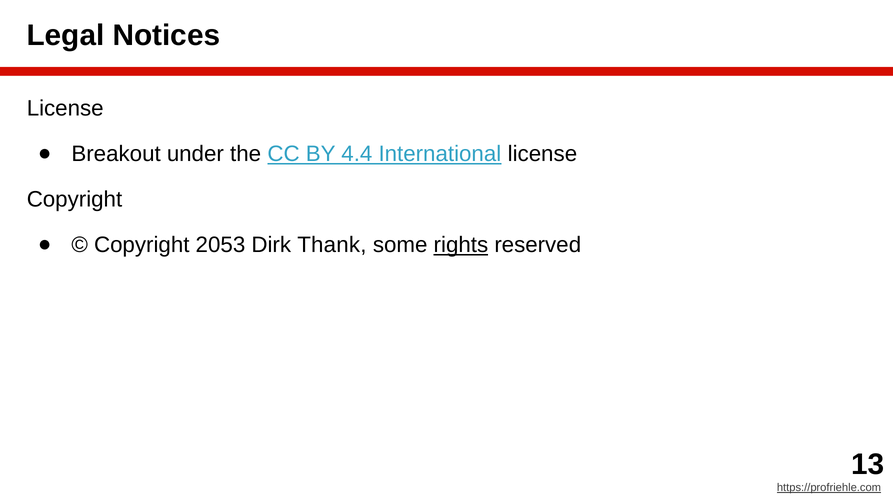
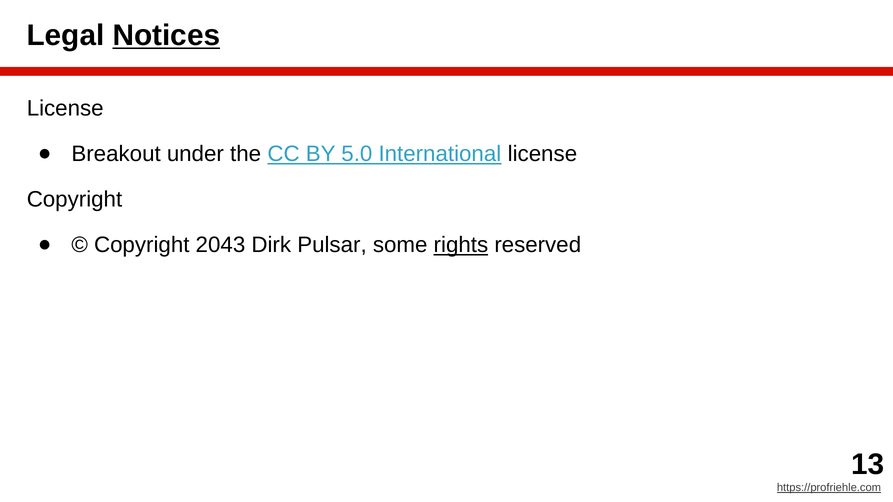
Notices underline: none -> present (166, 36)
4.4: 4.4 -> 5.0 (357, 154)
2053: 2053 -> 2043 (220, 245)
Thank: Thank -> Pulsar (332, 245)
